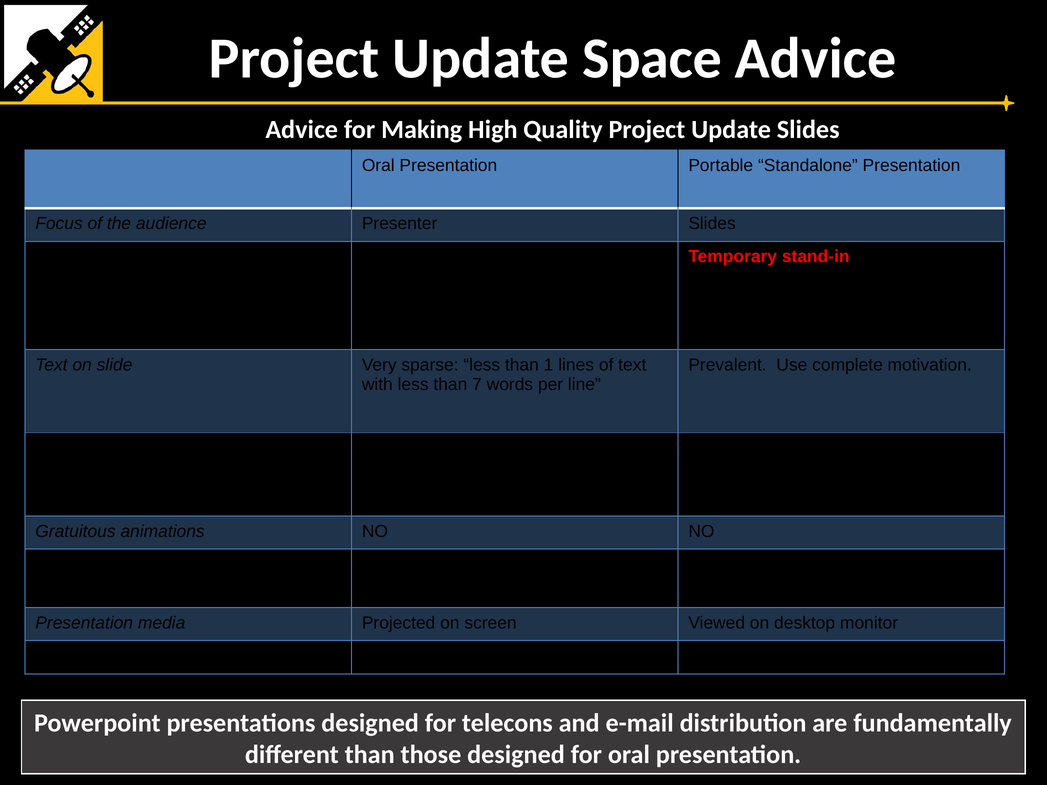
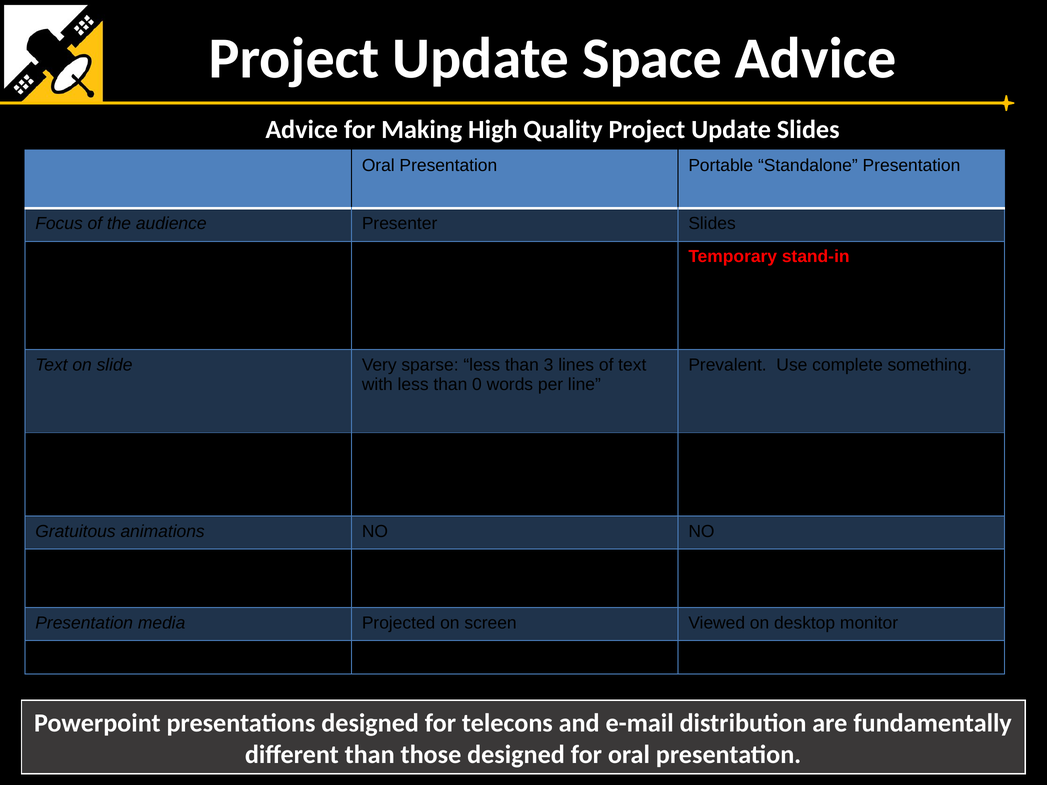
1: 1 -> 3 (549, 365)
complete motivation: motivation -> something (930, 365)
7: 7 -> 0 (477, 385)
